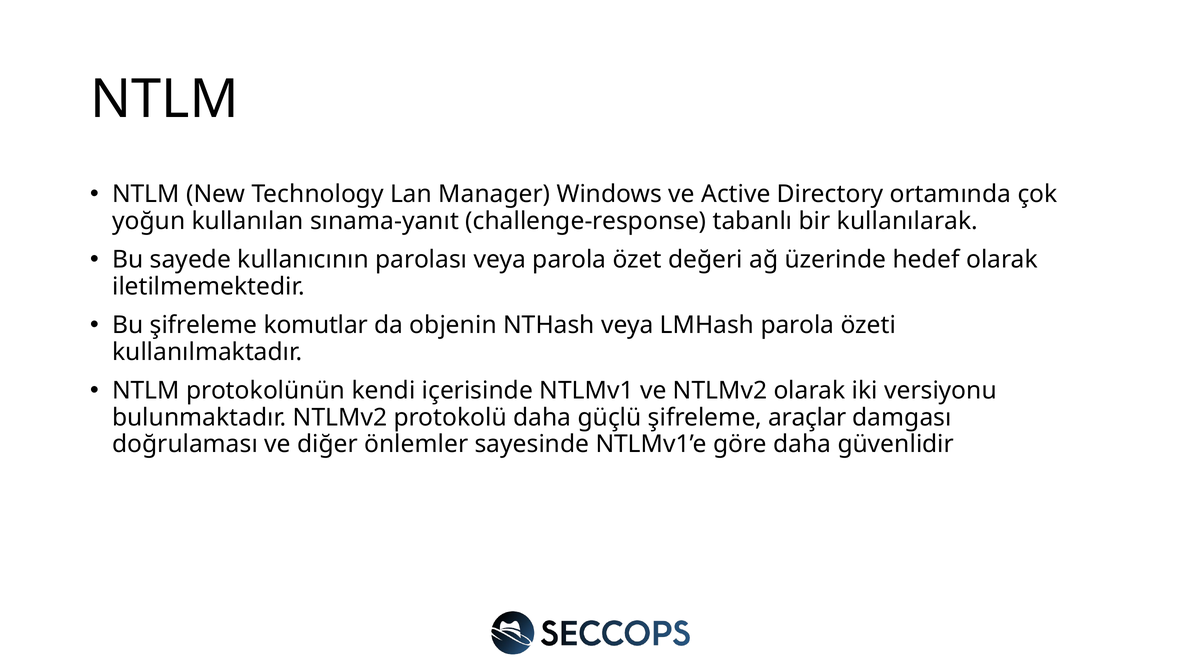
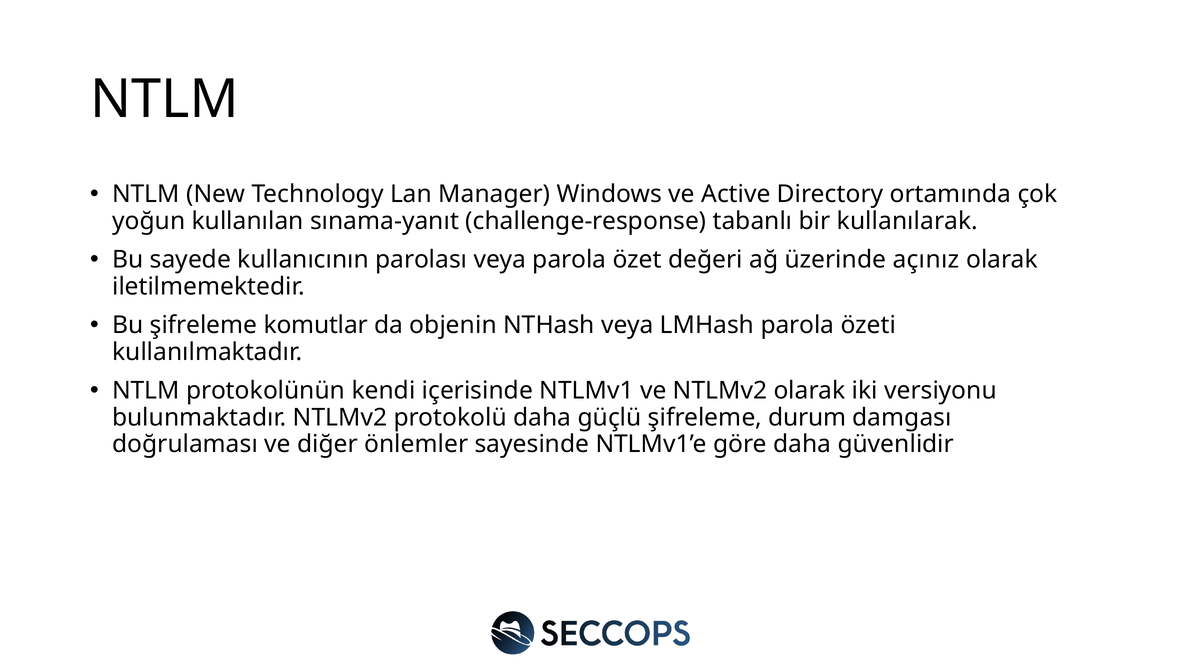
hedef: hedef -> açınız (926, 260)
araçlar: araçlar -> durum (807, 418)
